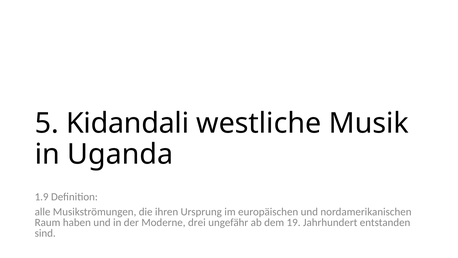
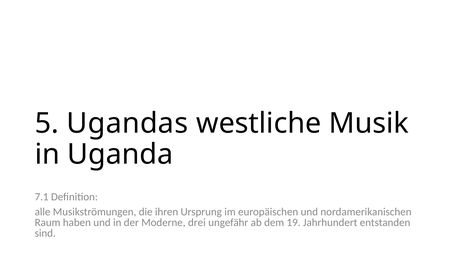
Kidandali: Kidandali -> Ugandas (127, 123)
1.9: 1.9 -> 7.1 (42, 196)
